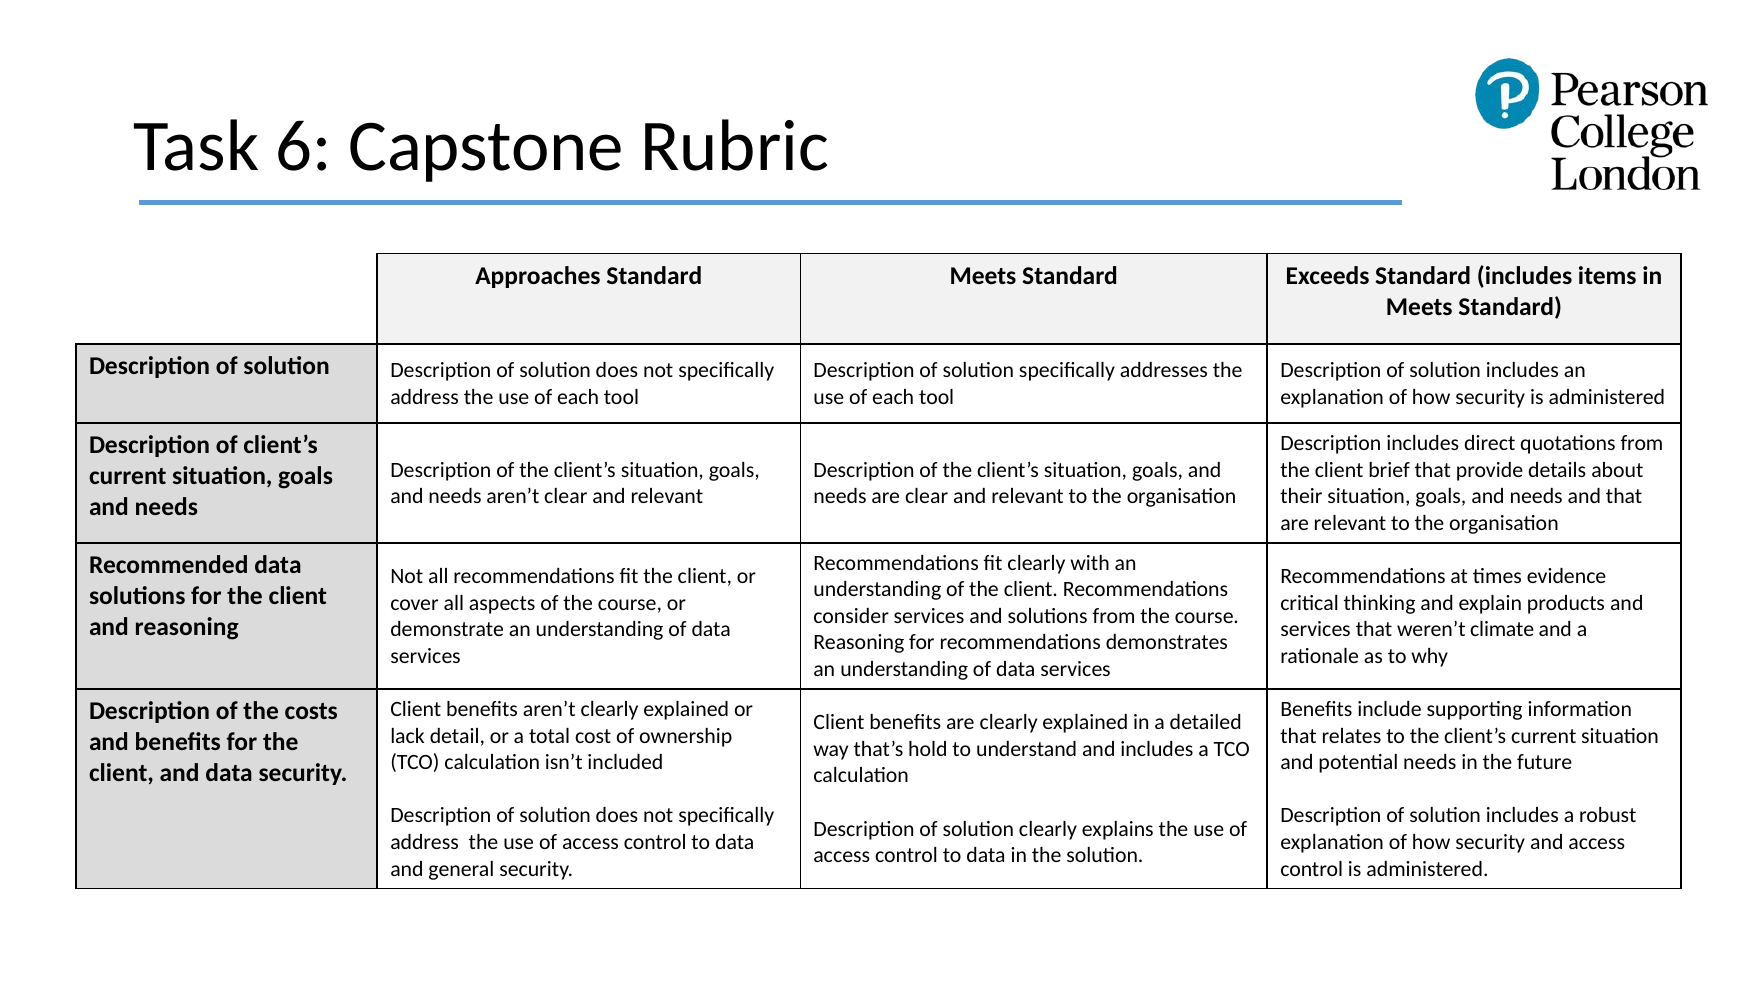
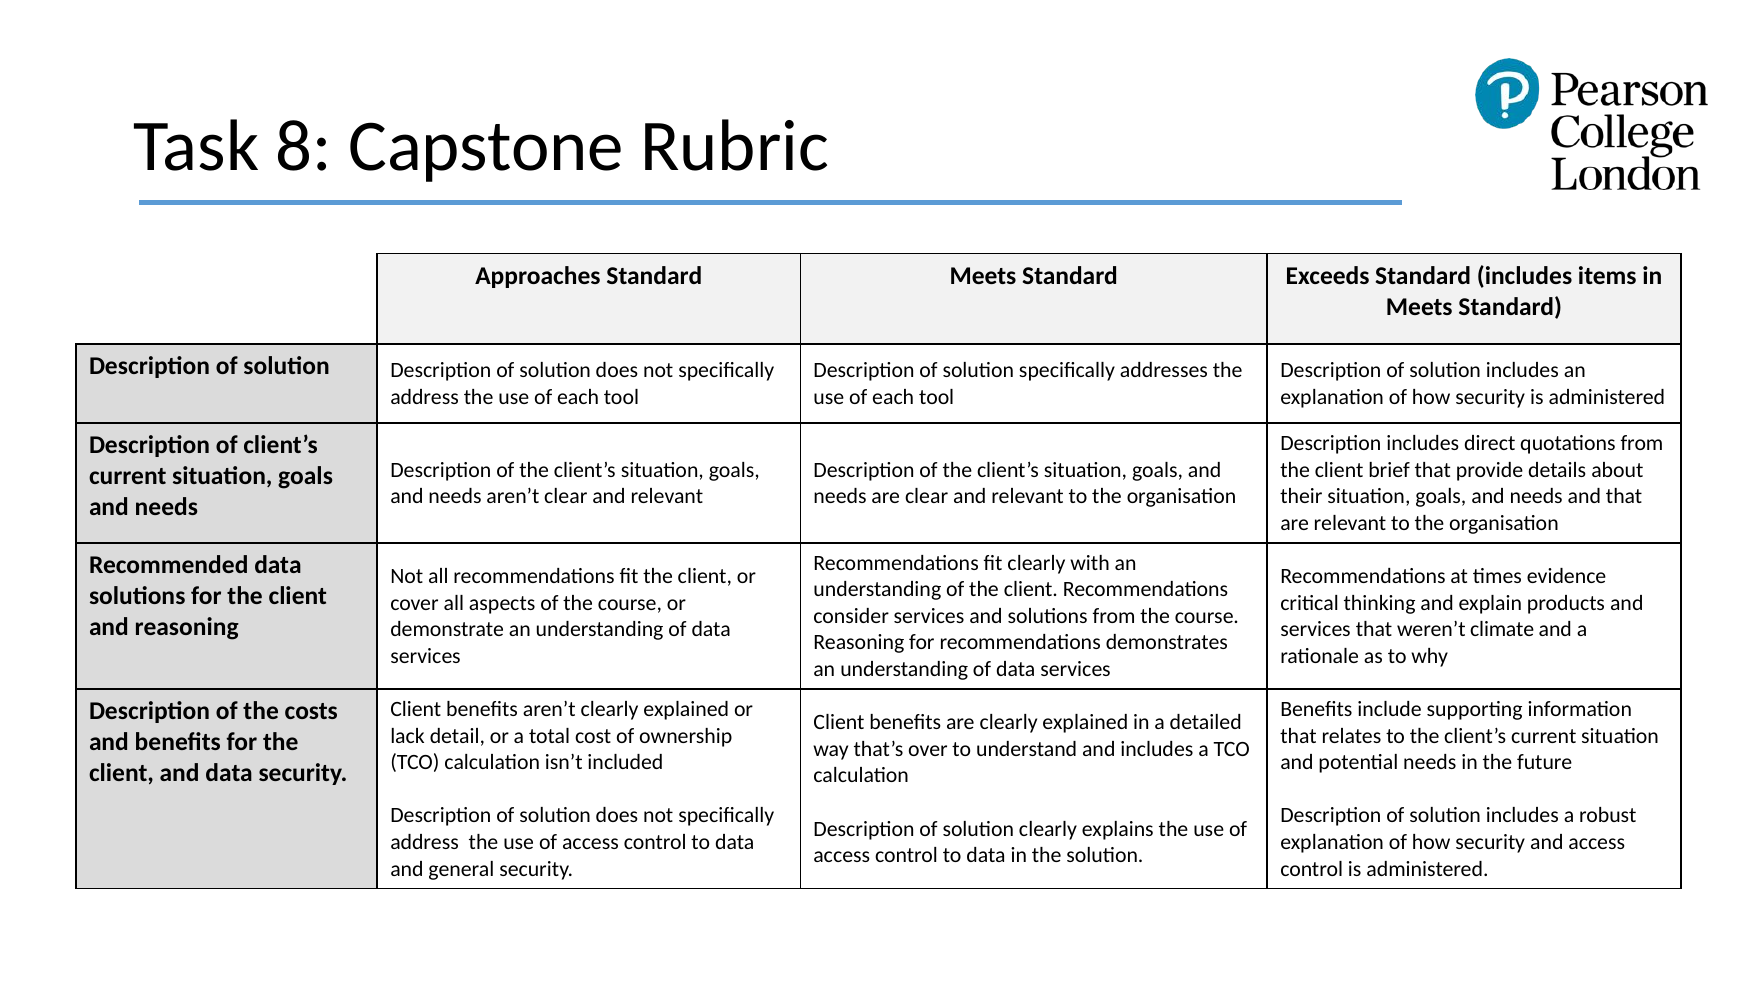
6: 6 -> 8 (304, 147)
hold: hold -> over (928, 749)
